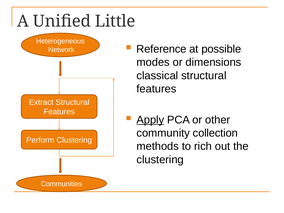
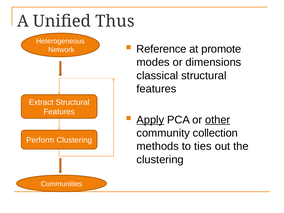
Little: Little -> Thus (115, 21)
possible: possible -> promote (221, 49)
other underline: none -> present (218, 120)
rich: rich -> ties (203, 146)
